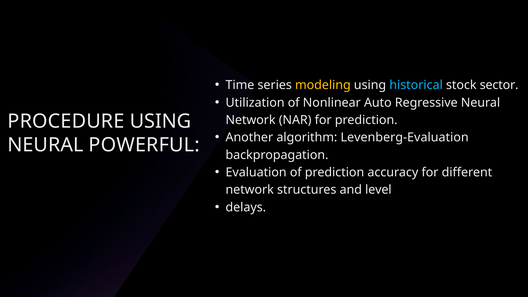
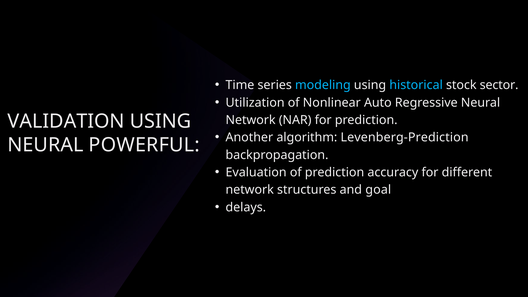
modeling colour: yellow -> light blue (323, 85)
PROCEDURE: PROCEDURE -> VALIDATION (66, 121)
Levenberg-Evaluation: Levenberg-Evaluation -> Levenberg-Prediction (405, 138)
level: level -> goal (378, 190)
